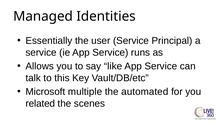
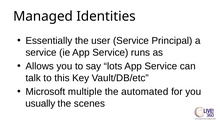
like: like -> lots (113, 66)
related: related -> usually (40, 103)
